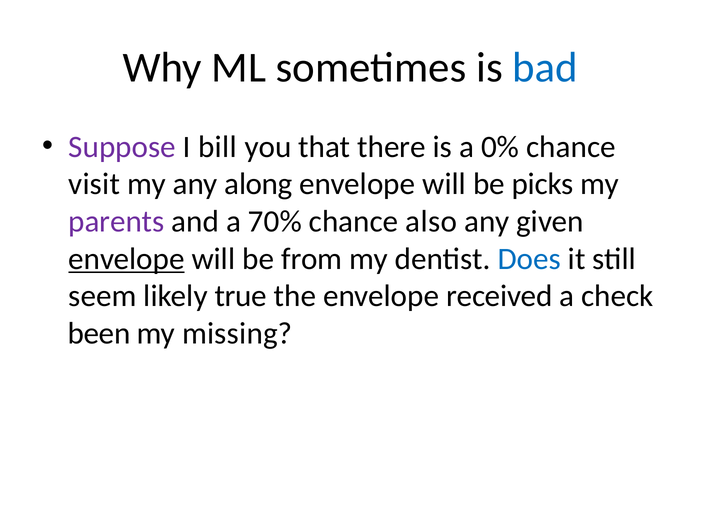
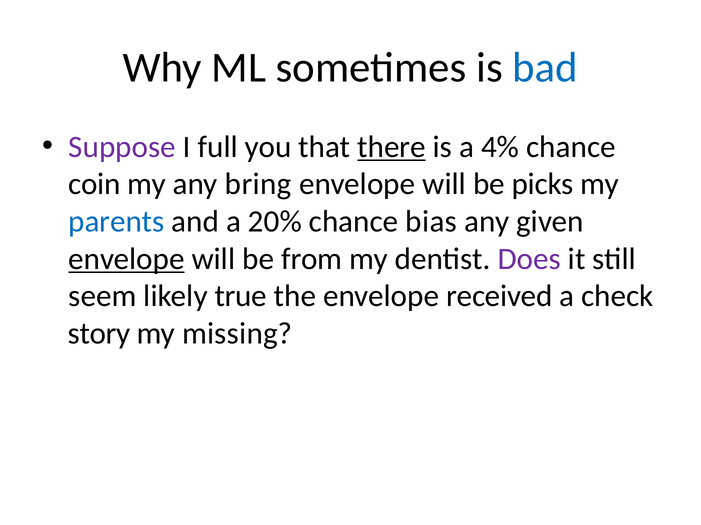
bill: bill -> full (218, 147)
there underline: none -> present (392, 147)
0%: 0% -> 4% (500, 147)
visit: visit -> coin (94, 184)
along: along -> bring (258, 184)
parents colour: purple -> blue (116, 222)
70%: 70% -> 20% (275, 222)
also: also -> bias (431, 222)
Does colour: blue -> purple (529, 259)
been: been -> story (99, 334)
